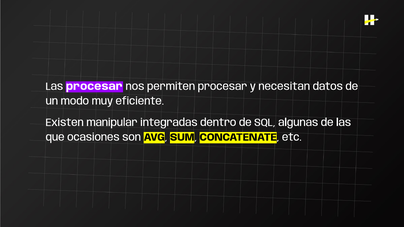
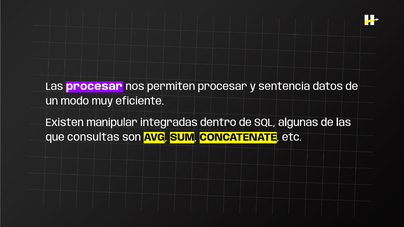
necesitan: necesitan -> sentencia (284, 86)
ocasiones: ocasiones -> consultas (93, 137)
